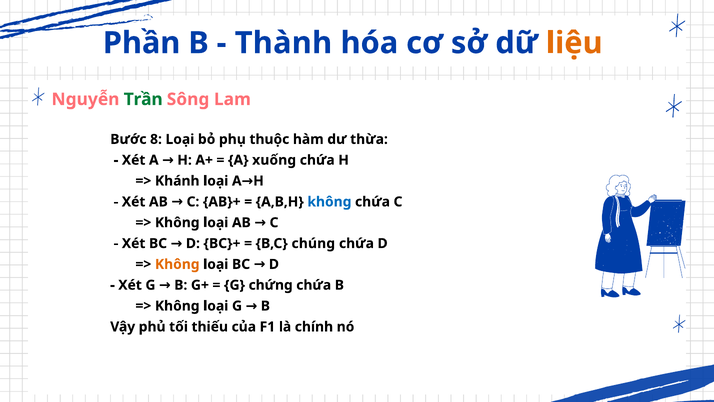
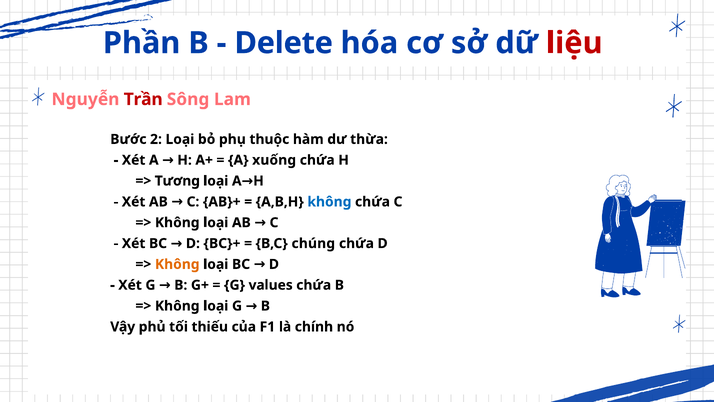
Thành: Thành -> Delete (284, 43)
liệu colour: orange -> red (574, 43)
Trần colour: green -> red (143, 99)
8: 8 -> 2 (156, 139)
Khánh: Khánh -> Tương (177, 181)
chứng: chứng -> values (271, 285)
